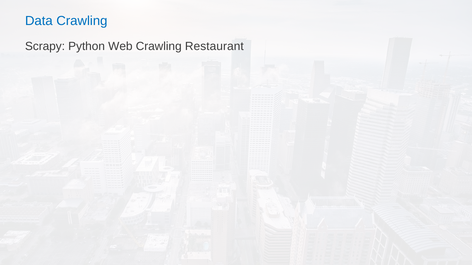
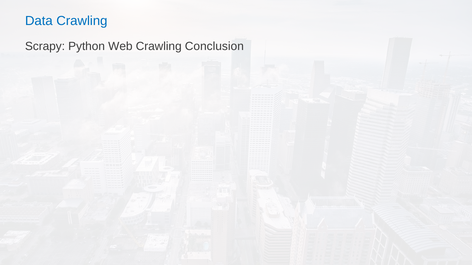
Restaurant: Restaurant -> Conclusion (214, 46)
